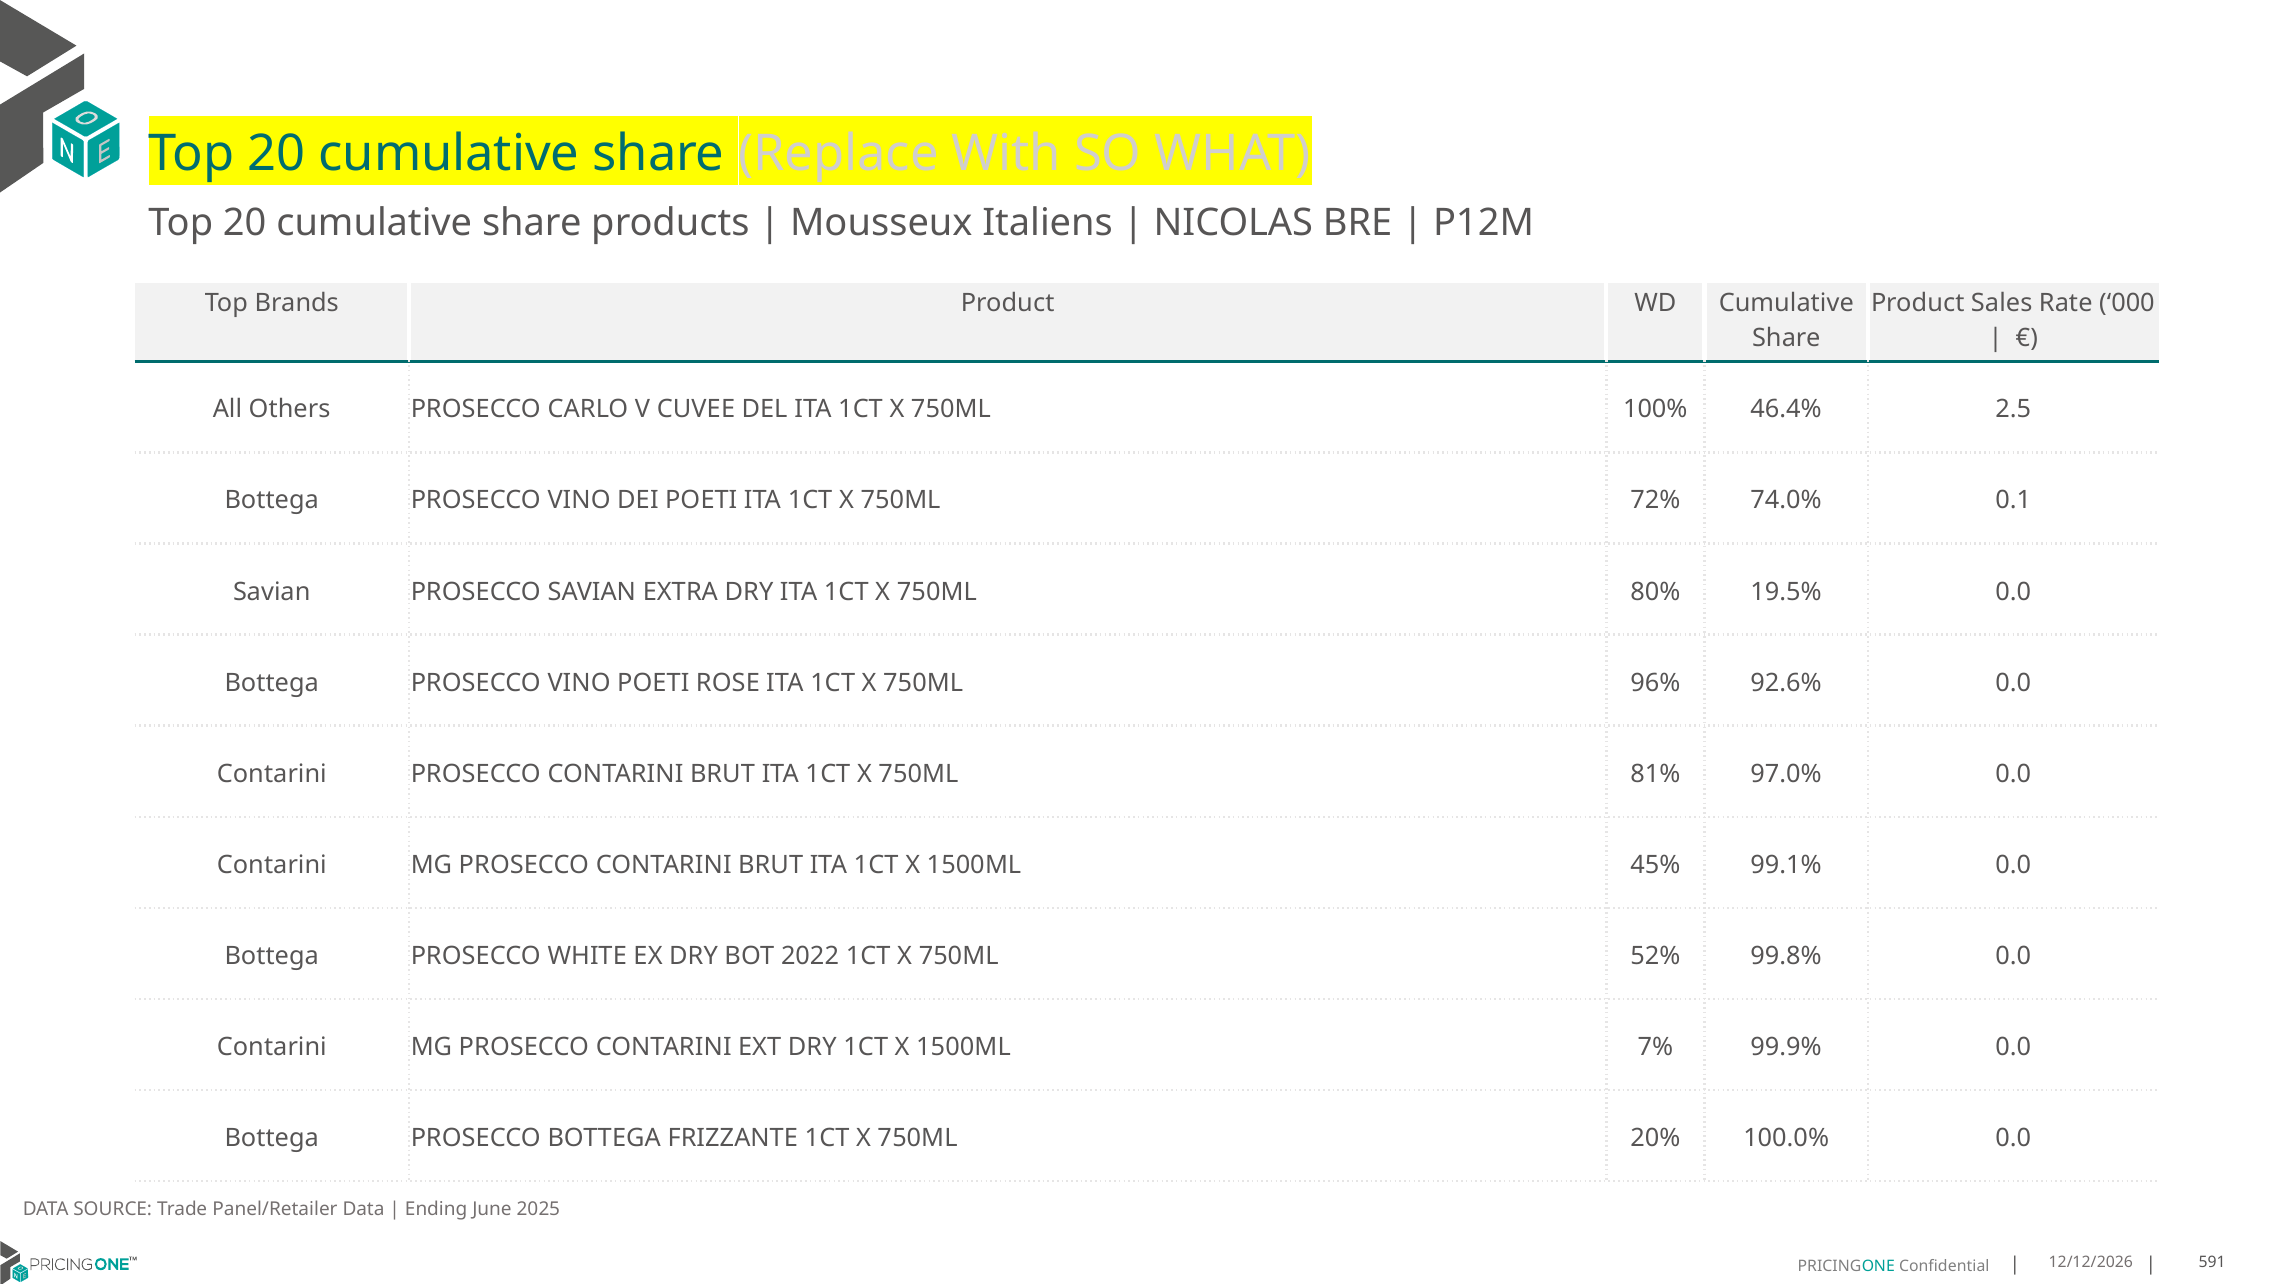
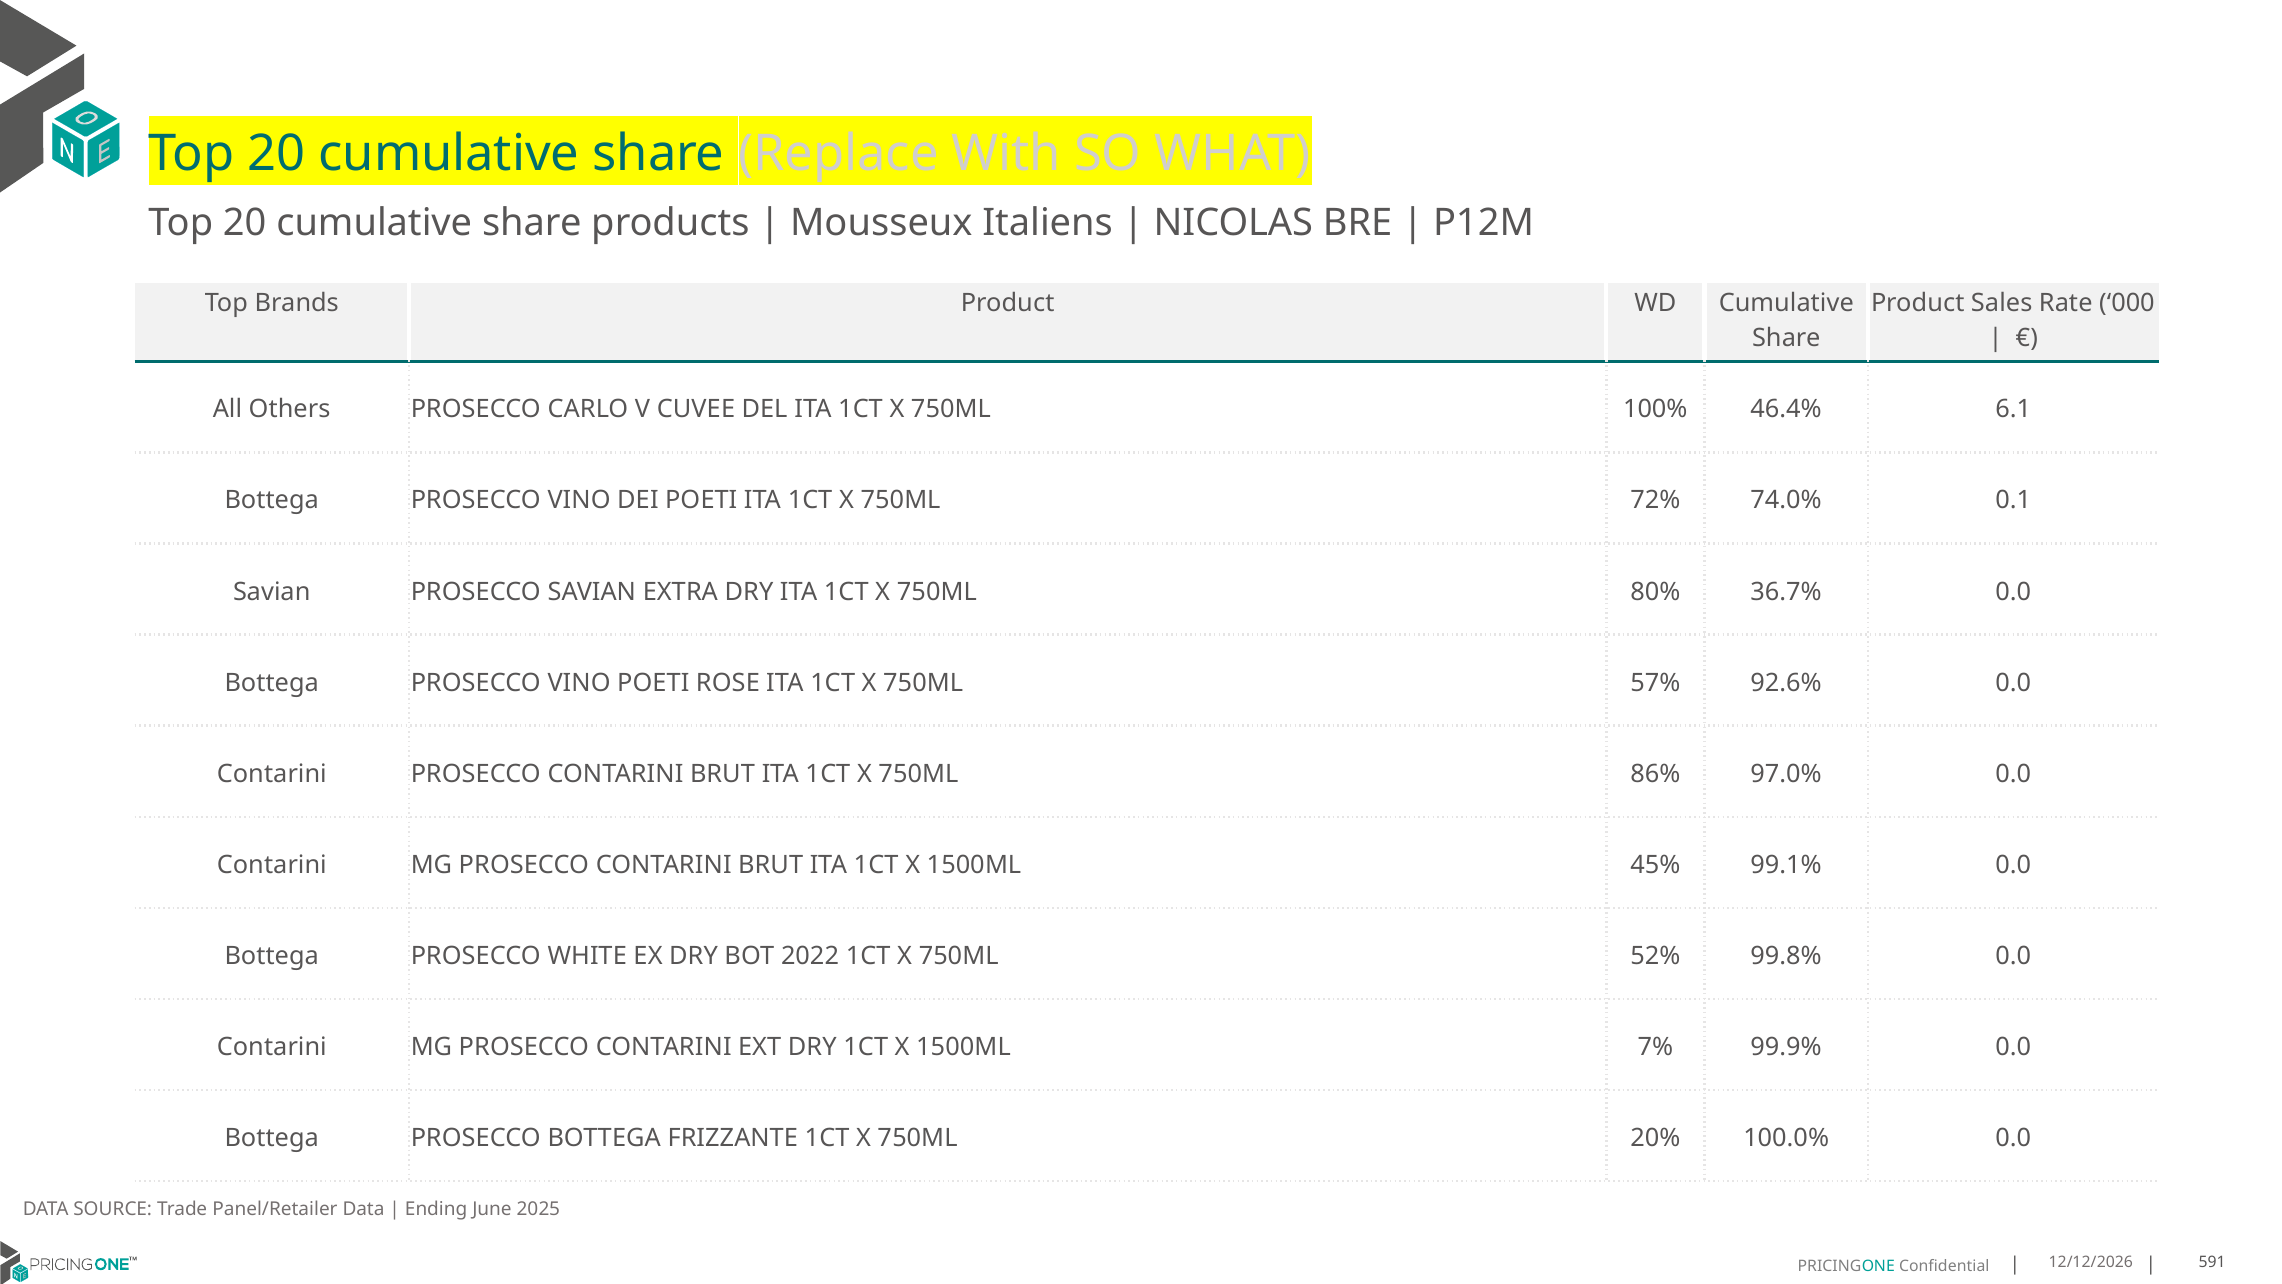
2.5: 2.5 -> 6.1 (2013, 409)
19.5%: 19.5% -> 36.7% (1786, 592)
96%: 96% -> 57% (1655, 683)
81%: 81% -> 86% (1655, 774)
